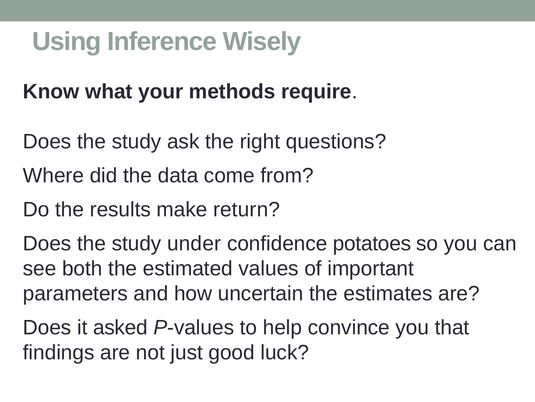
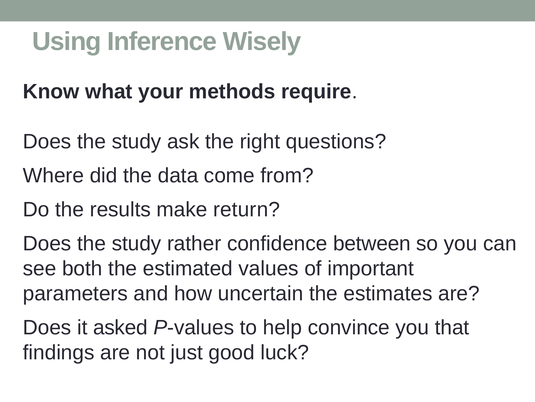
under: under -> rather (194, 243)
potatoes: potatoes -> between (372, 243)
